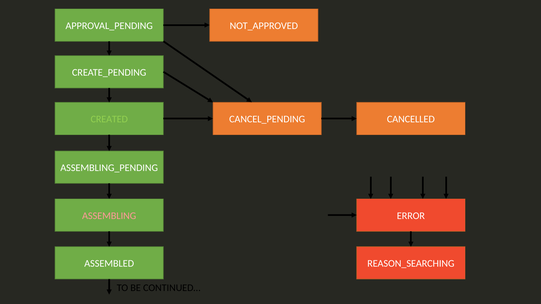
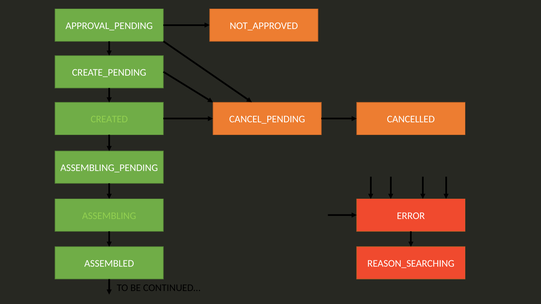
ASSEMBLING colour: pink -> light green (109, 216)
